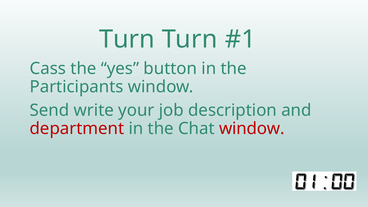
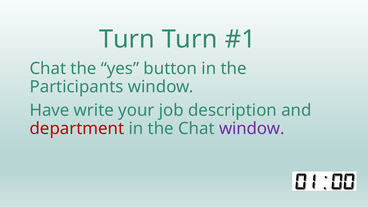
Cass: Cass -> Chat (48, 68)
Send: Send -> Have (50, 110)
window colour: red -> purple (252, 129)
